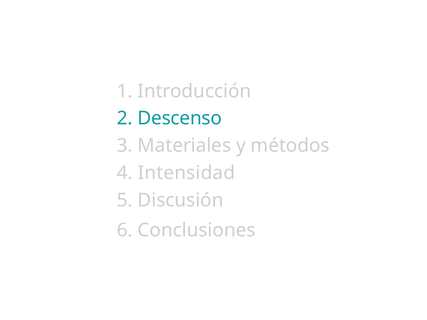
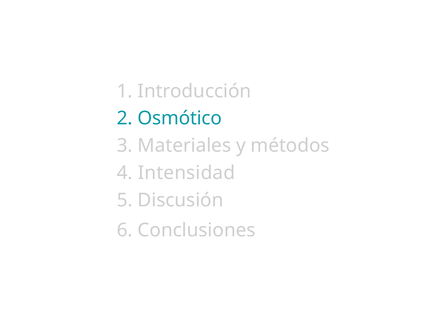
Descenso: Descenso -> Osmótico (180, 118)
